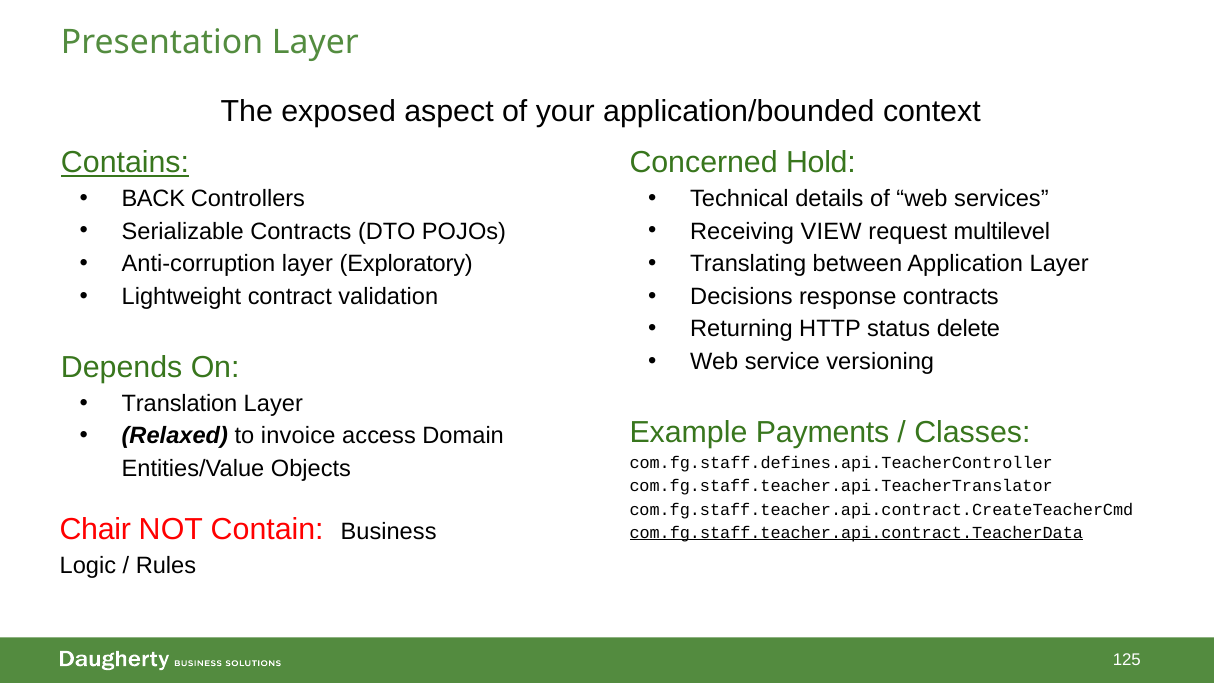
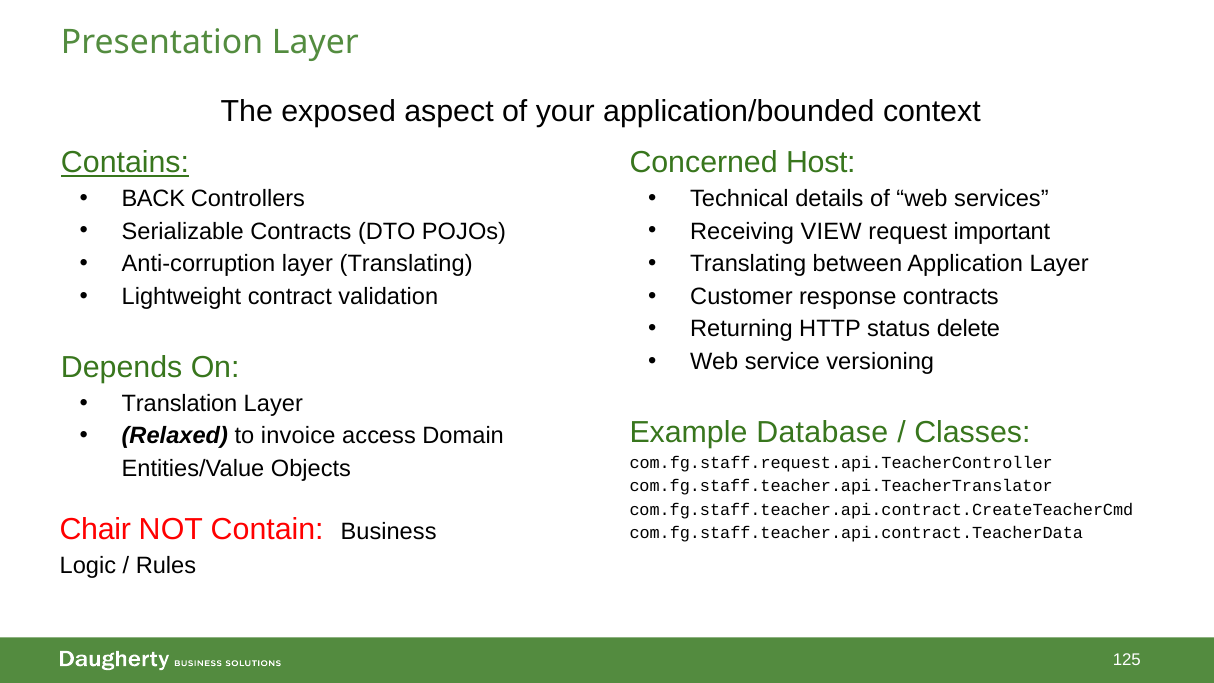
Hold: Hold -> Host (821, 163)
multilevel: multilevel -> important (1002, 231)
layer Exploratory: Exploratory -> Translating (406, 264)
Decisions: Decisions -> Customer (741, 296)
Payments: Payments -> Database (822, 432)
com.fg.staff.defines.api.TeacherController: com.fg.staff.defines.api.TeacherController -> com.fg.staff.request.api.TeacherController (841, 463)
com.fg.staff.teacher.api.contract.TeacherData underline: present -> none (856, 533)
